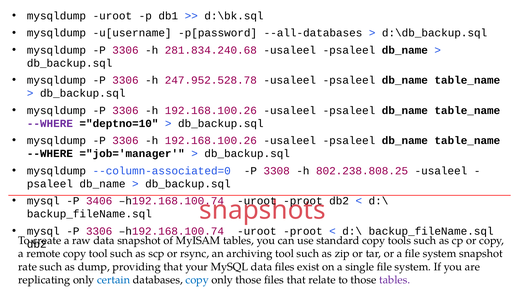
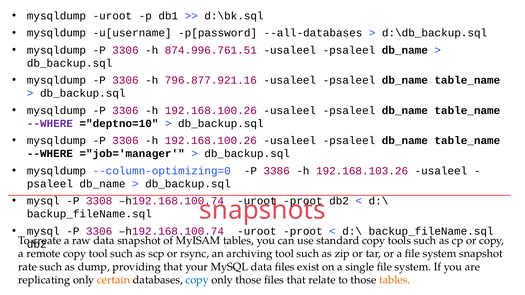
281.834.240.68: 281.834.240.68 -> 874.996.761.51 (211, 50)
247.952.528.78: 247.952.528.78 -> 796.877.921.16 (211, 80)
--column-associated=0: --column-associated=0 -> --column-optimizing=0 (162, 171)
3308: 3308 -> 3386 (277, 171)
802.238.808.25: 802.238.808.25 -> 192.168.103.26 (362, 171)
3406: 3406 -> 3308 (99, 201)
certain colour: blue -> orange (114, 280)
tables colour: purple -> orange (395, 280)
